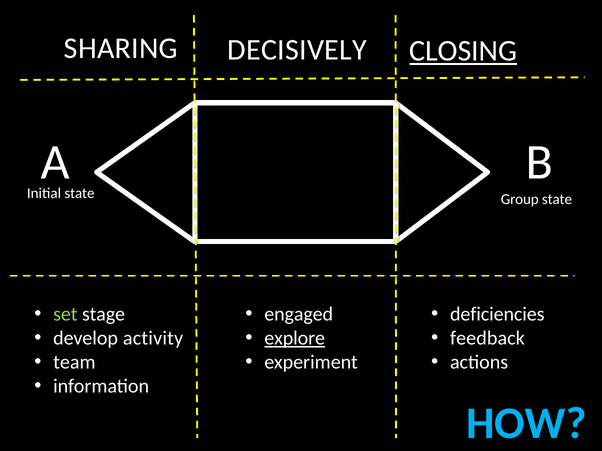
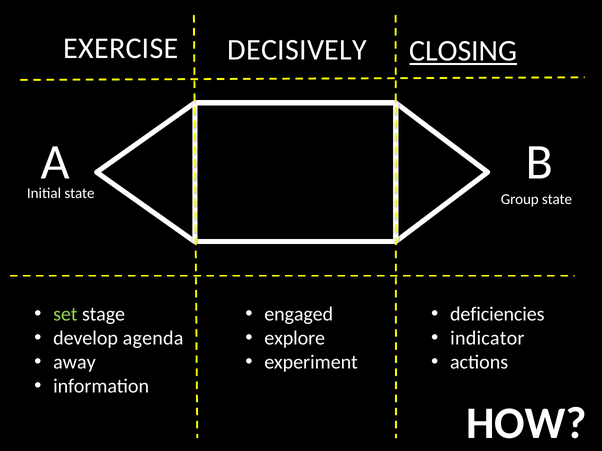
SHARING: SHARING -> EXERCISE (121, 48)
activity: activity -> agenda (153, 339)
explore underline: present -> none (295, 339)
feedback: feedback -> indicator (487, 339)
team: team -> away (74, 363)
HOW colour: light blue -> white (526, 424)
